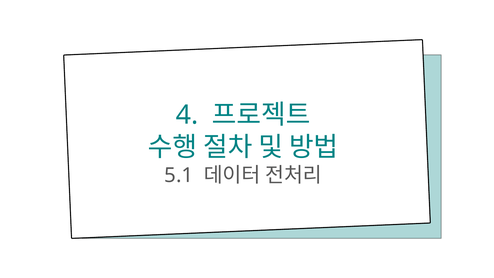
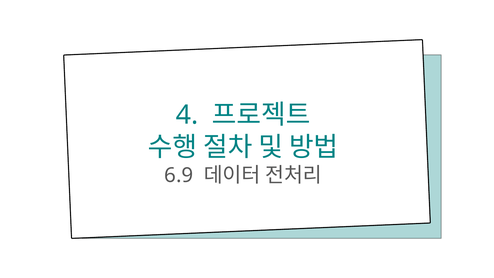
5.1: 5.1 -> 6.9 (179, 175)
